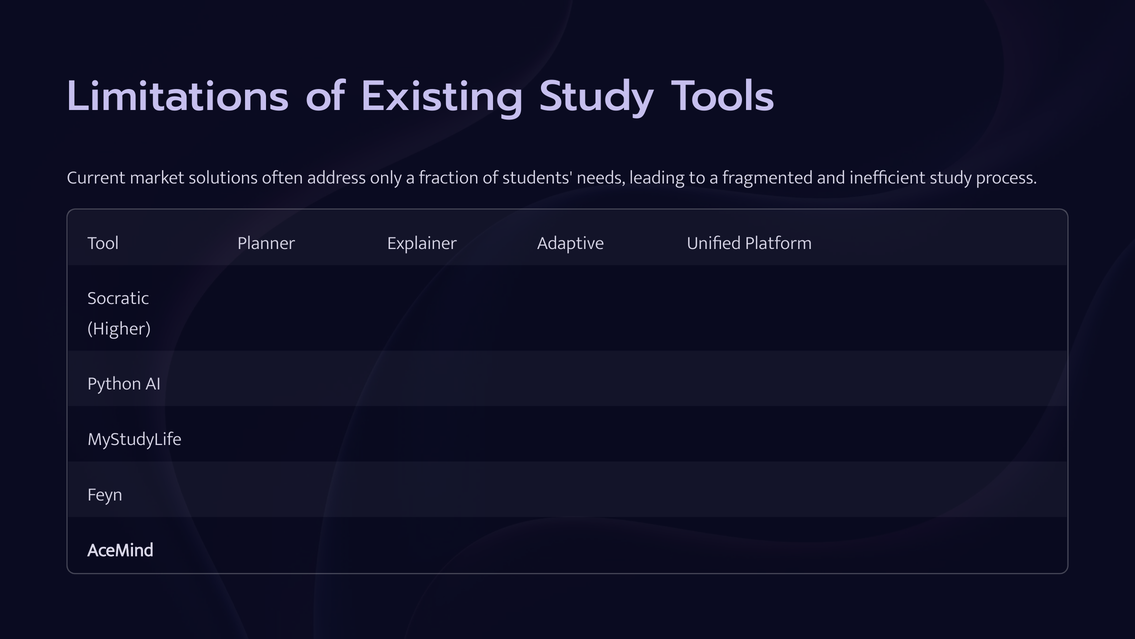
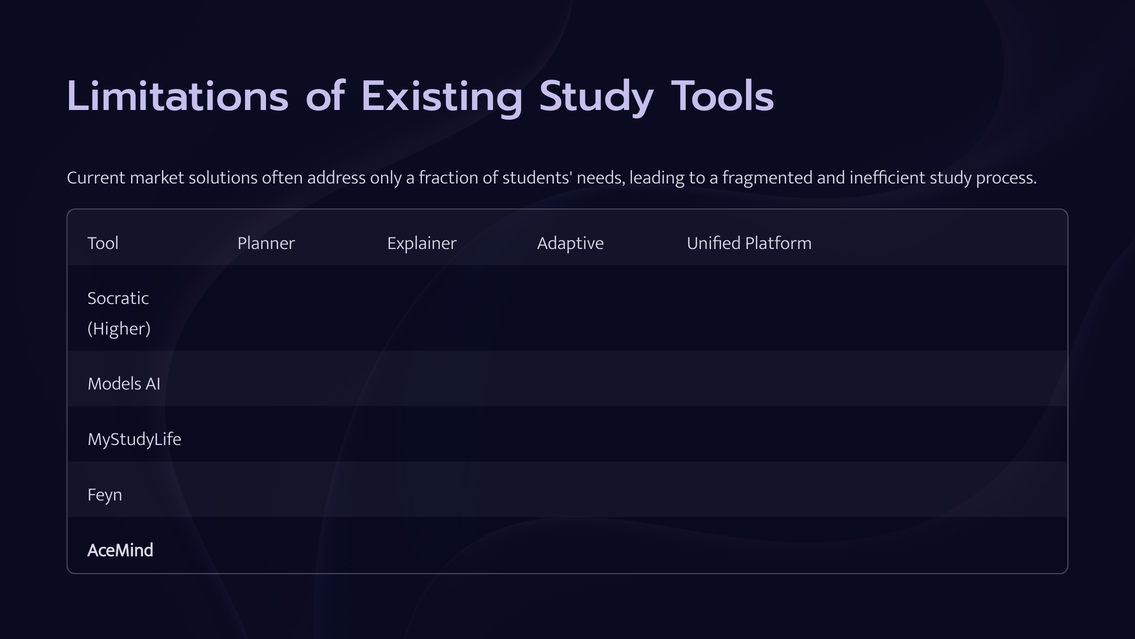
Python: Python -> Models (115, 383)
